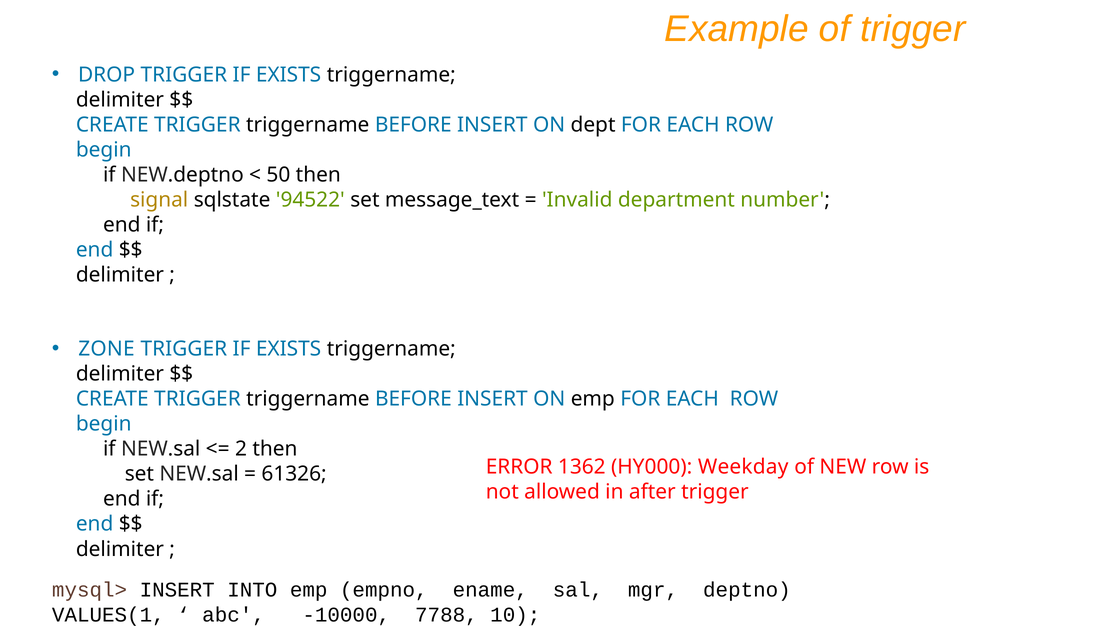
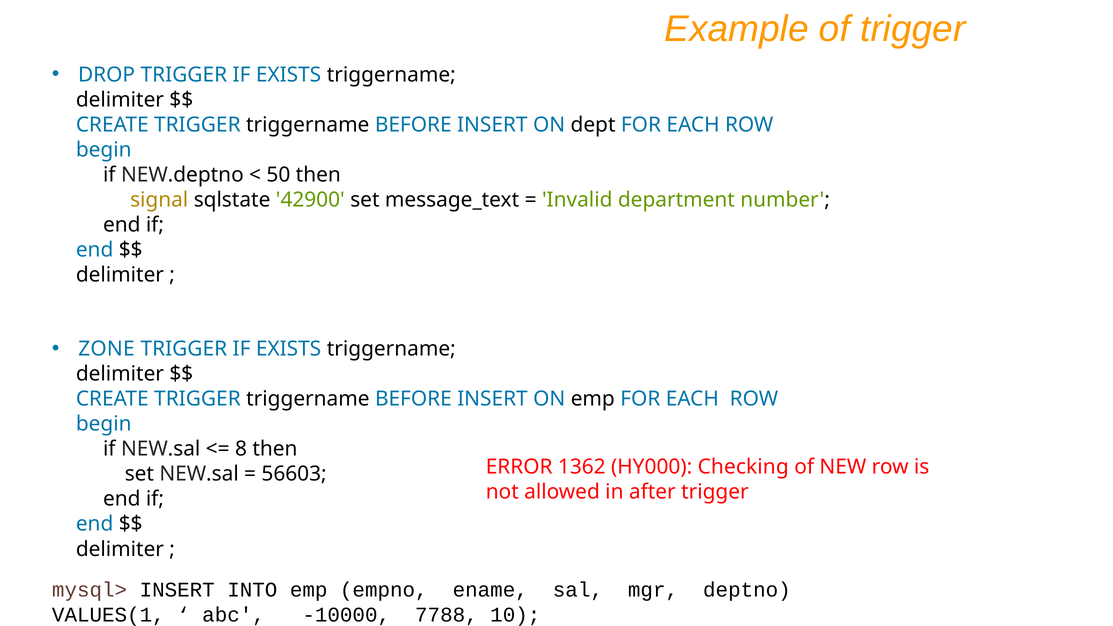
94522: 94522 -> 42900 (310, 200)
2: 2 -> 8 (241, 449)
Weekday: Weekday -> Checking (743, 467)
61326: 61326 -> 56603 (294, 474)
